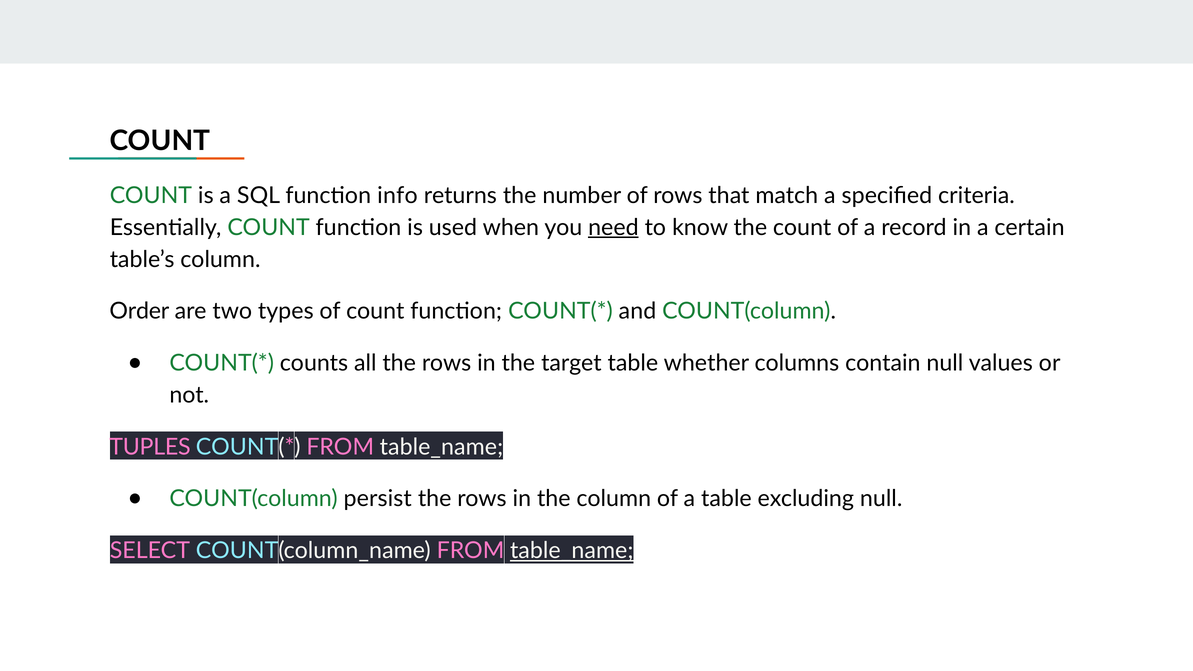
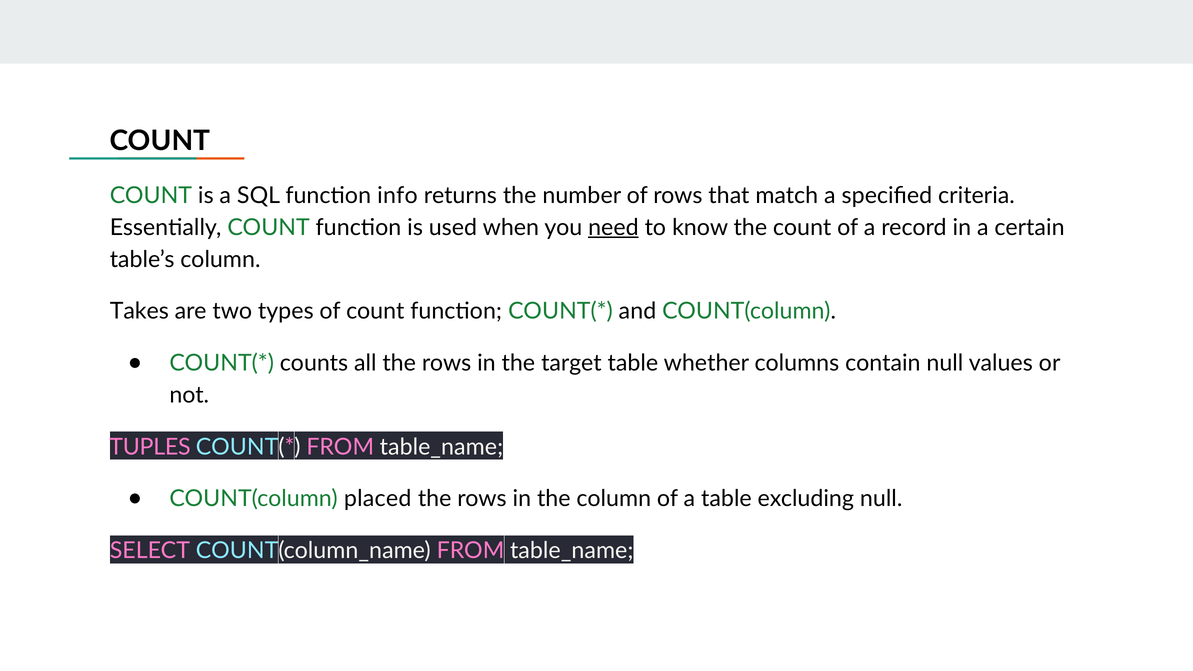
Order: Order -> Takes (139, 311)
persist: persist -> placed (378, 499)
table_name underline: present -> none (572, 551)
